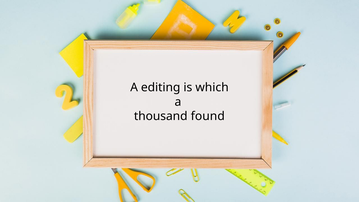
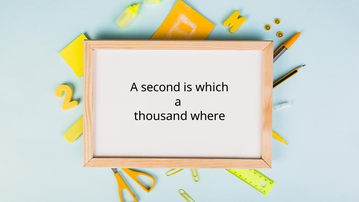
editing: editing -> second (161, 87)
found: found -> where (208, 116)
